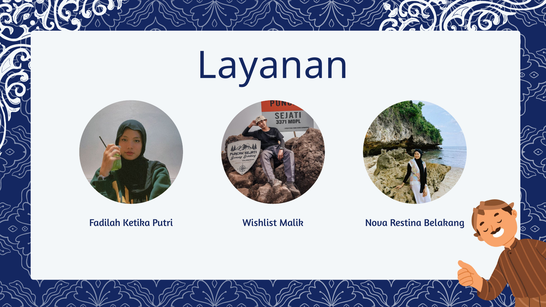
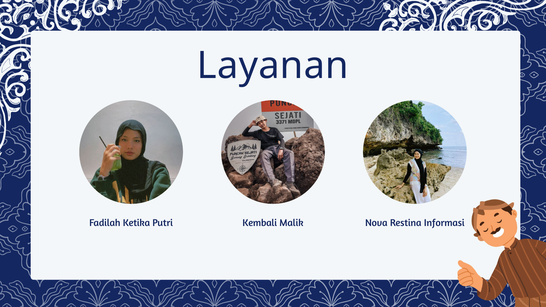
Wishlist: Wishlist -> Kembali (260, 223)
Belakang: Belakang -> Informasi (444, 223)
